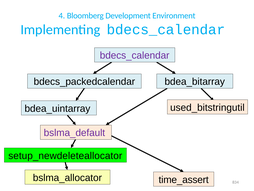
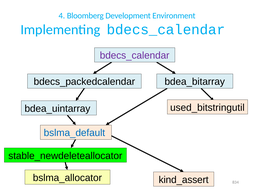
bslma_default colour: purple -> blue (74, 133)
setup_newdeleteallocator: setup_newdeleteallocator -> stable_newdeleteallocator (65, 155)
time_assert: time_assert -> kind_assert (184, 179)
